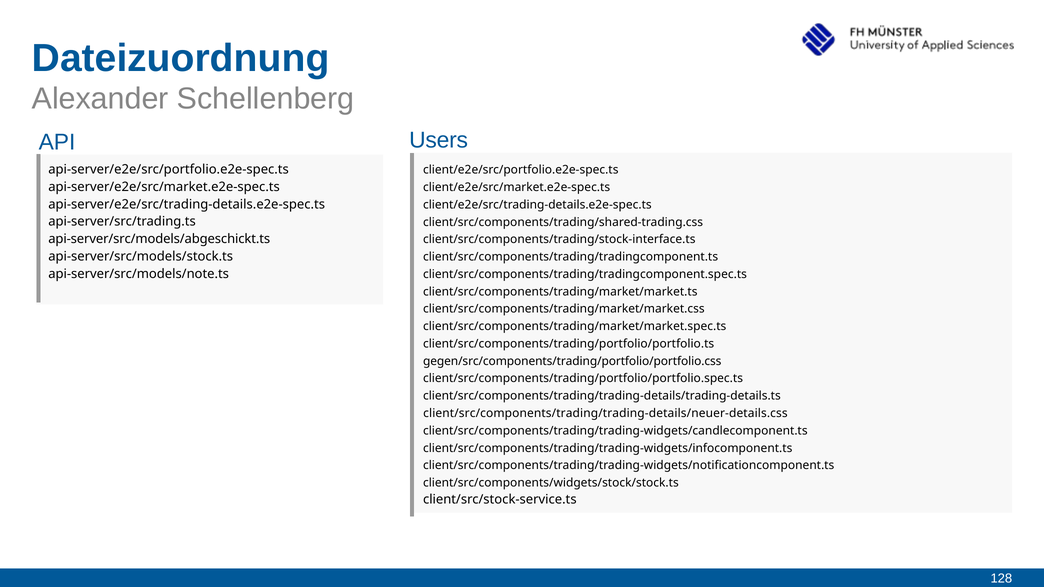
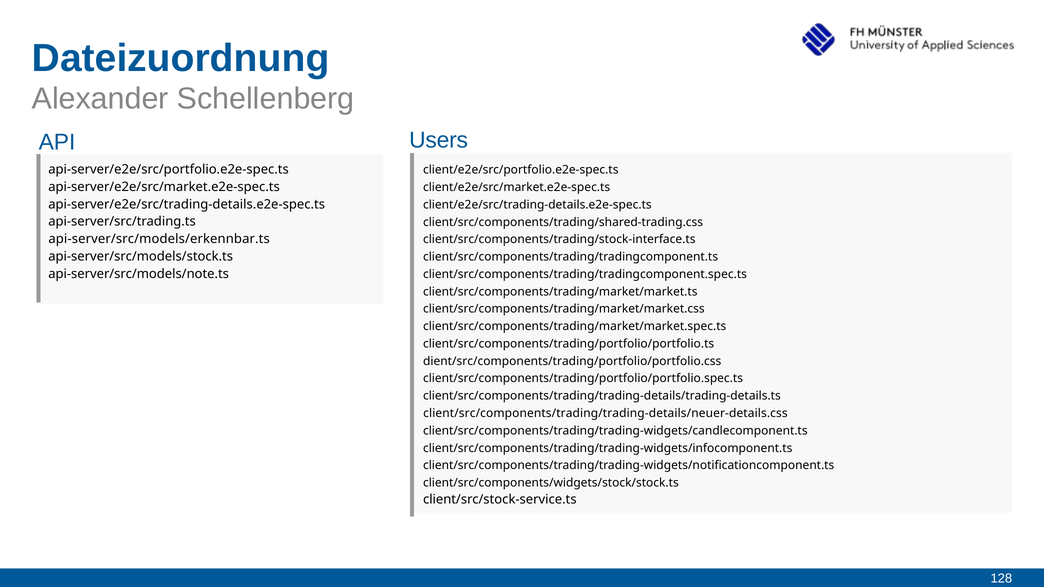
api-server/src/models/abgeschickt.ts: api-server/src/models/abgeschickt.ts -> api-server/src/models/erkennbar.ts (159, 239)
gegen/src/components/trading/portfolio/portfolio.css: gegen/src/components/trading/portfolio/portfolio.css -> dient/src/components/trading/portfolio/portfolio.css (572, 361)
